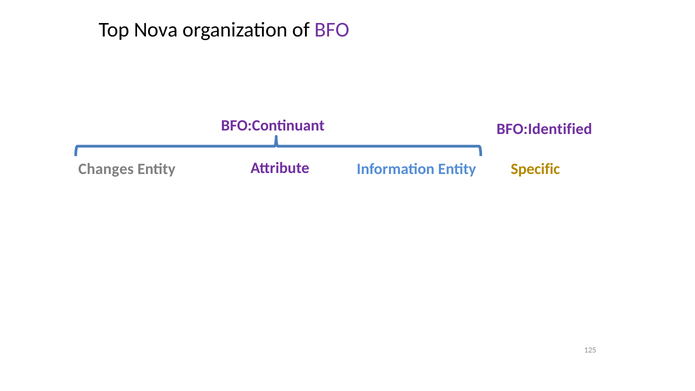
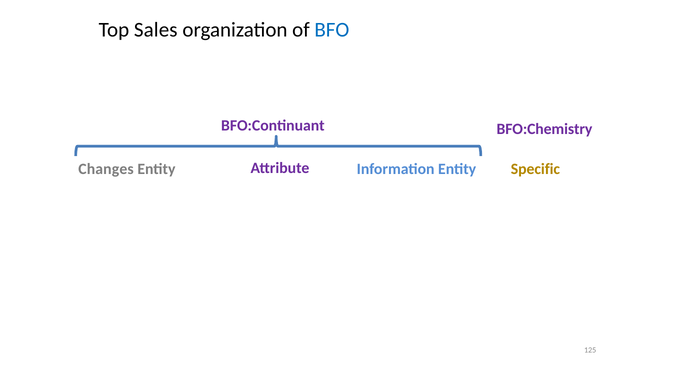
Nova: Nova -> Sales (156, 30)
BFO colour: purple -> blue (332, 30)
BFO:Identified: BFO:Identified -> BFO:Chemistry (544, 129)
